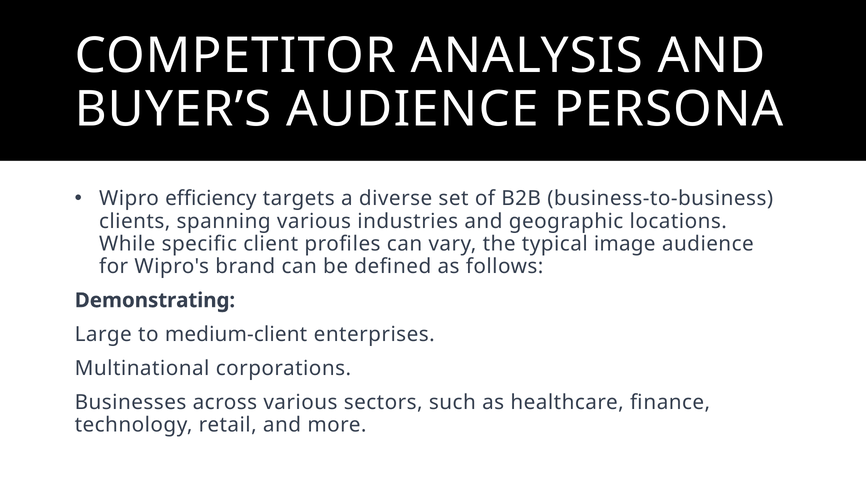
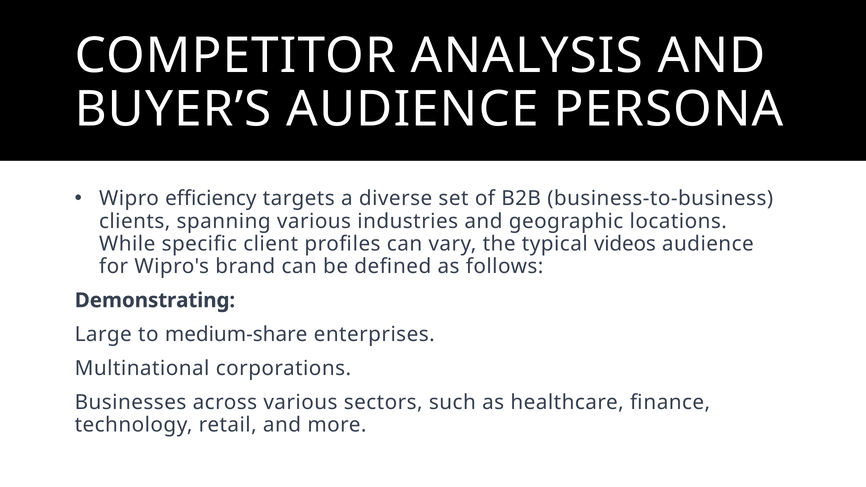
image: image -> videos (625, 244)
medium-client: medium-client -> medium-share (236, 334)
